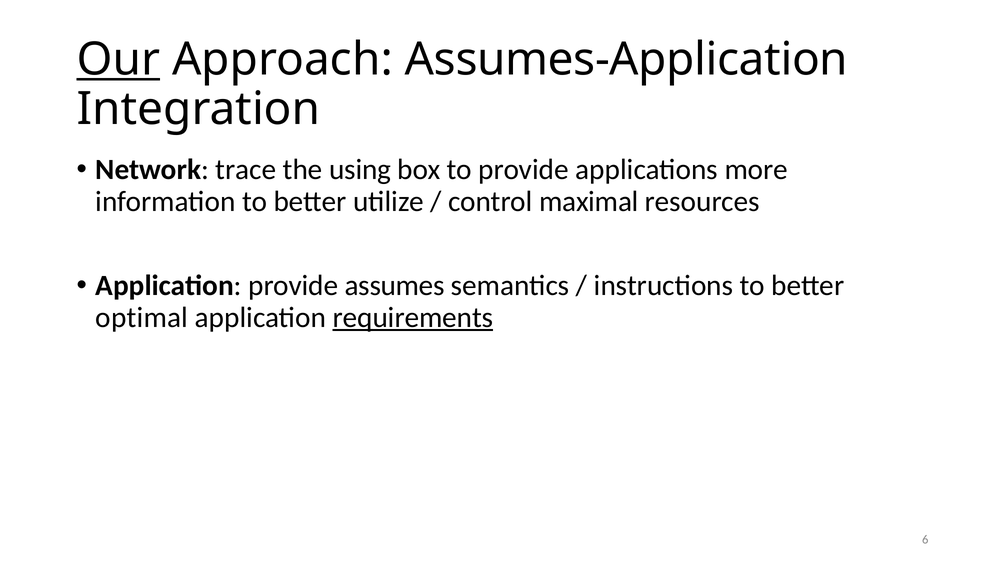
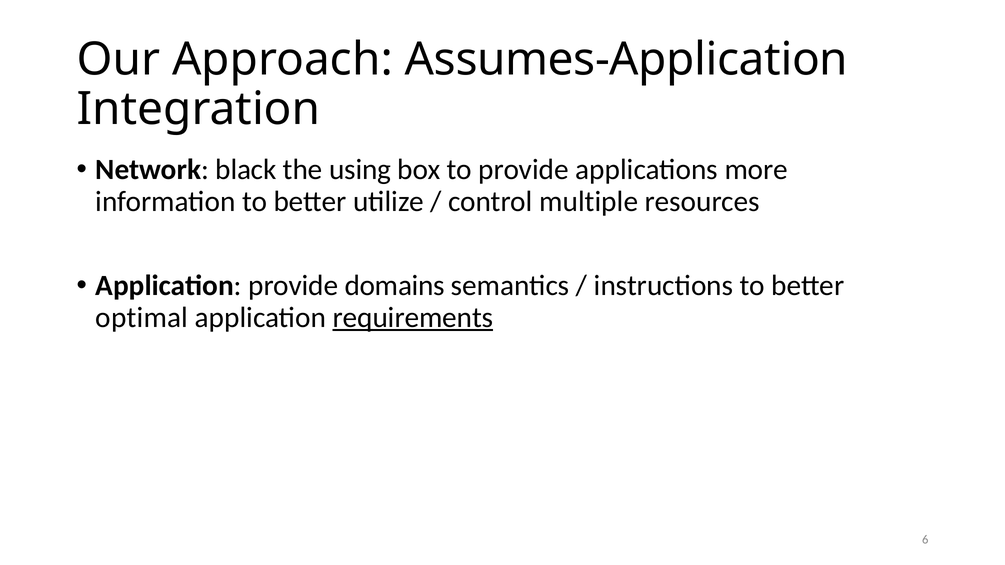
Our underline: present -> none (118, 60)
trace: trace -> black (246, 170)
maximal: maximal -> multiple (589, 202)
assumes: assumes -> domains (395, 286)
